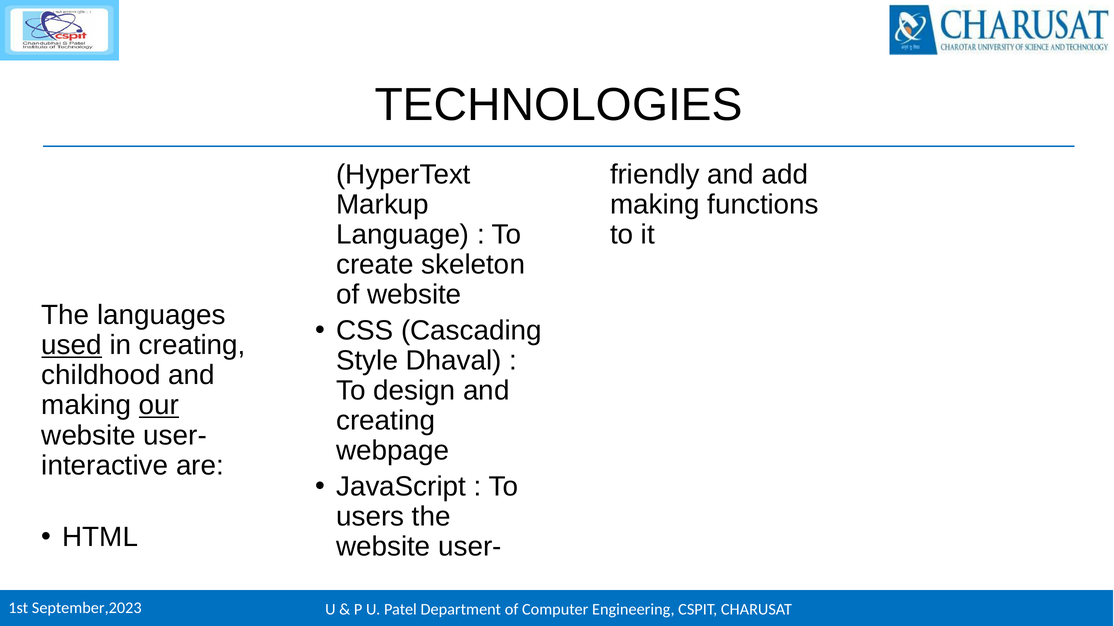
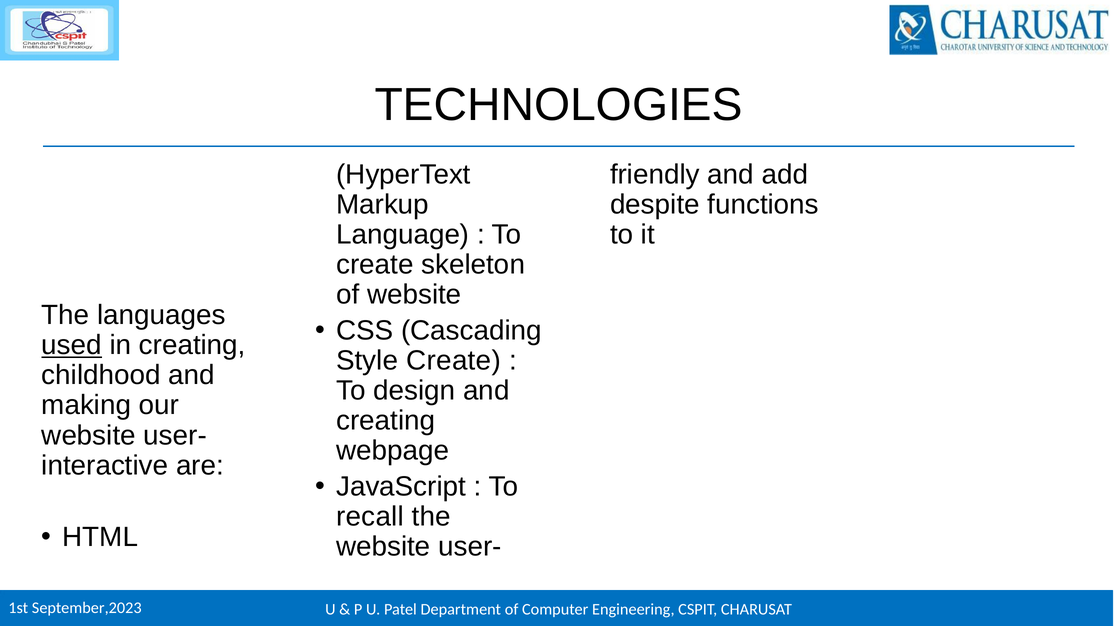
making: making -> despite (655, 205)
Style Dhaval: Dhaval -> Create (454, 361)
our underline: present -> none (159, 406)
users: users -> recall (370, 517)
